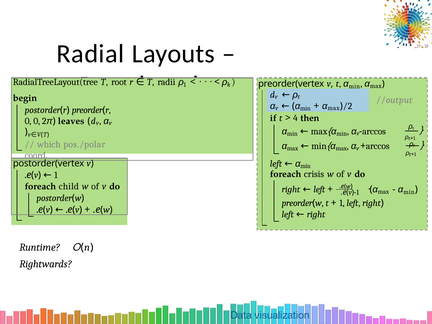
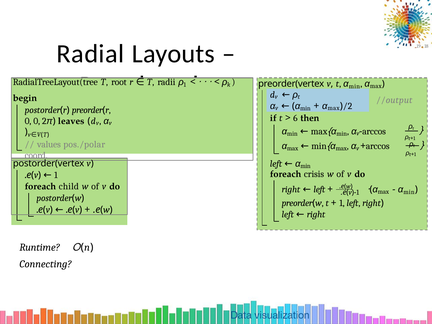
4: 4 -> 6 (295, 118)
which: which -> values (49, 144)
Rightwards: Rightwards -> Connecting (46, 264)
